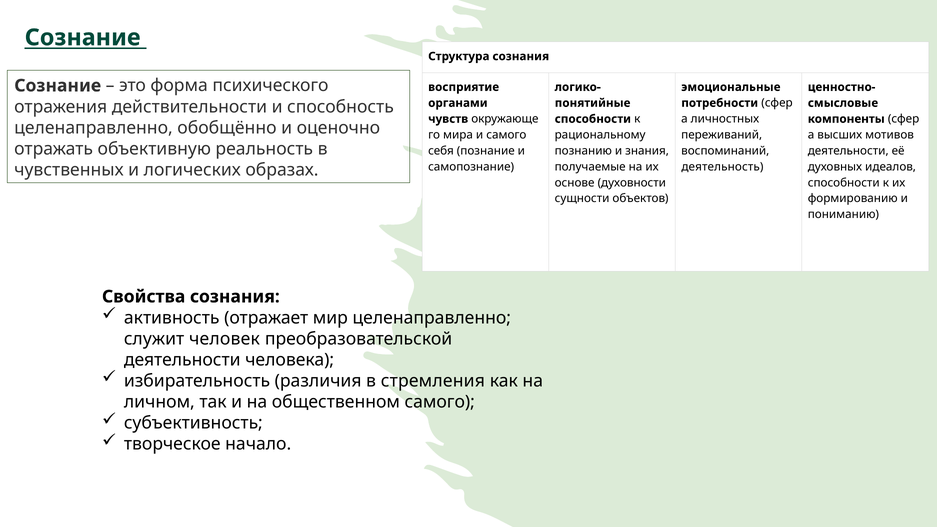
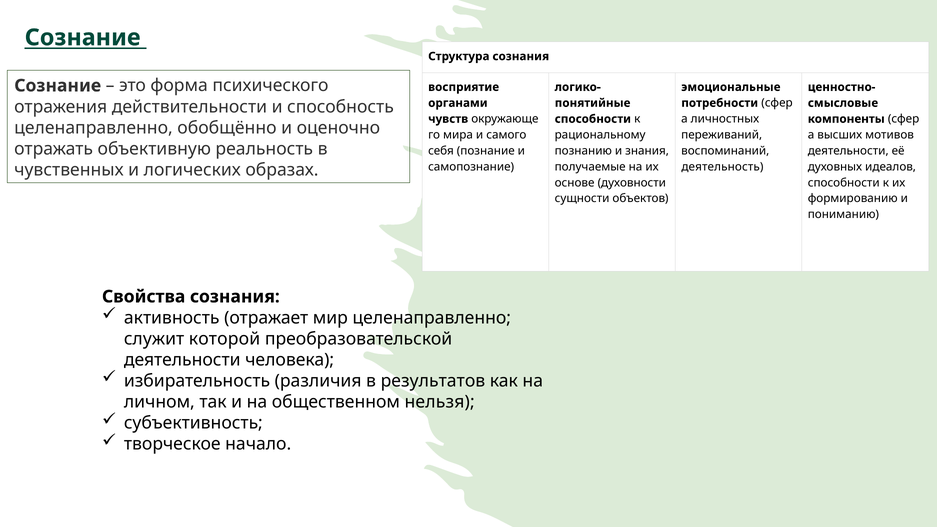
человек: человек -> которой (224, 339)
стремления: стремления -> результатов (433, 381)
общественном самого: самого -> нельзя (440, 402)
